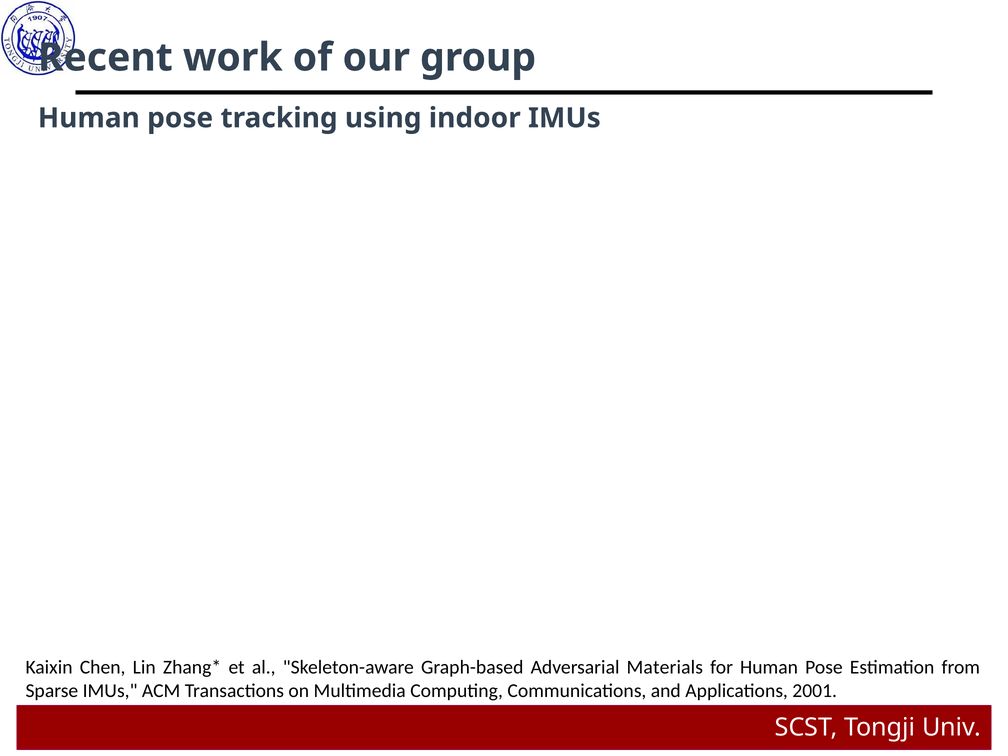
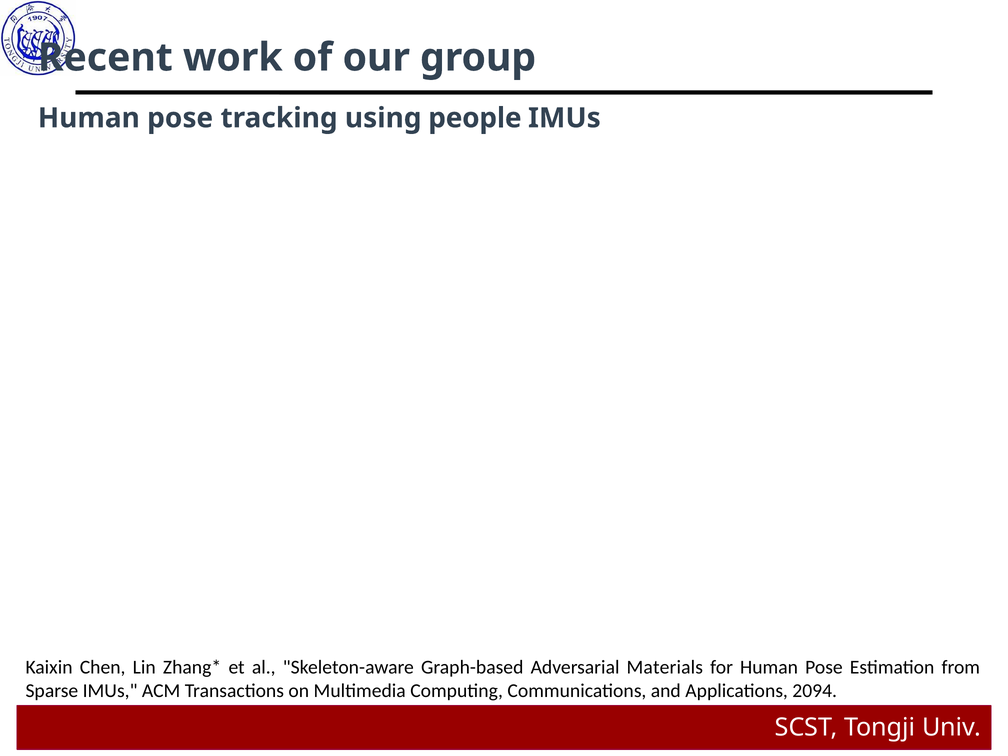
indoor: indoor -> people (475, 118)
2001: 2001 -> 2094 (815, 691)
